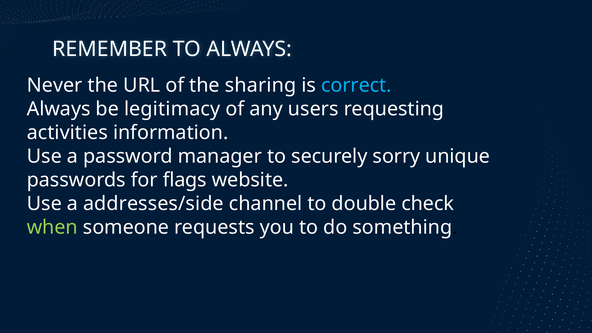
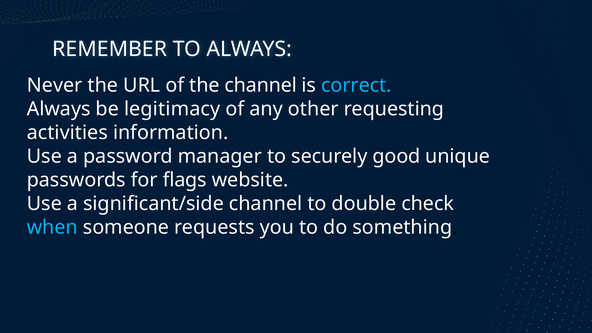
the sharing: sharing -> channel (261, 85)
users: users -> other (313, 109)
sorry: sorry -> good (396, 156)
addresses/side: addresses/side -> significant/side (153, 204)
when colour: light green -> light blue (52, 227)
